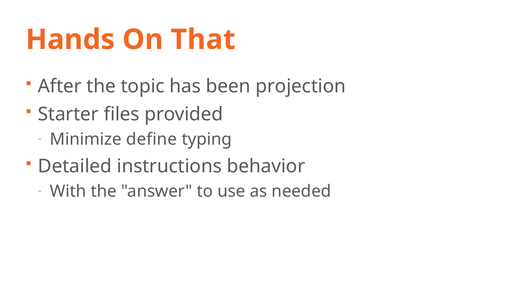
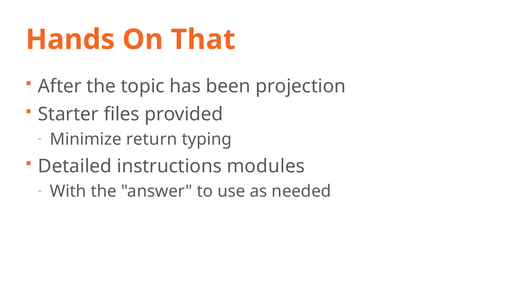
define: define -> return (152, 139)
behavior: behavior -> modules (266, 166)
